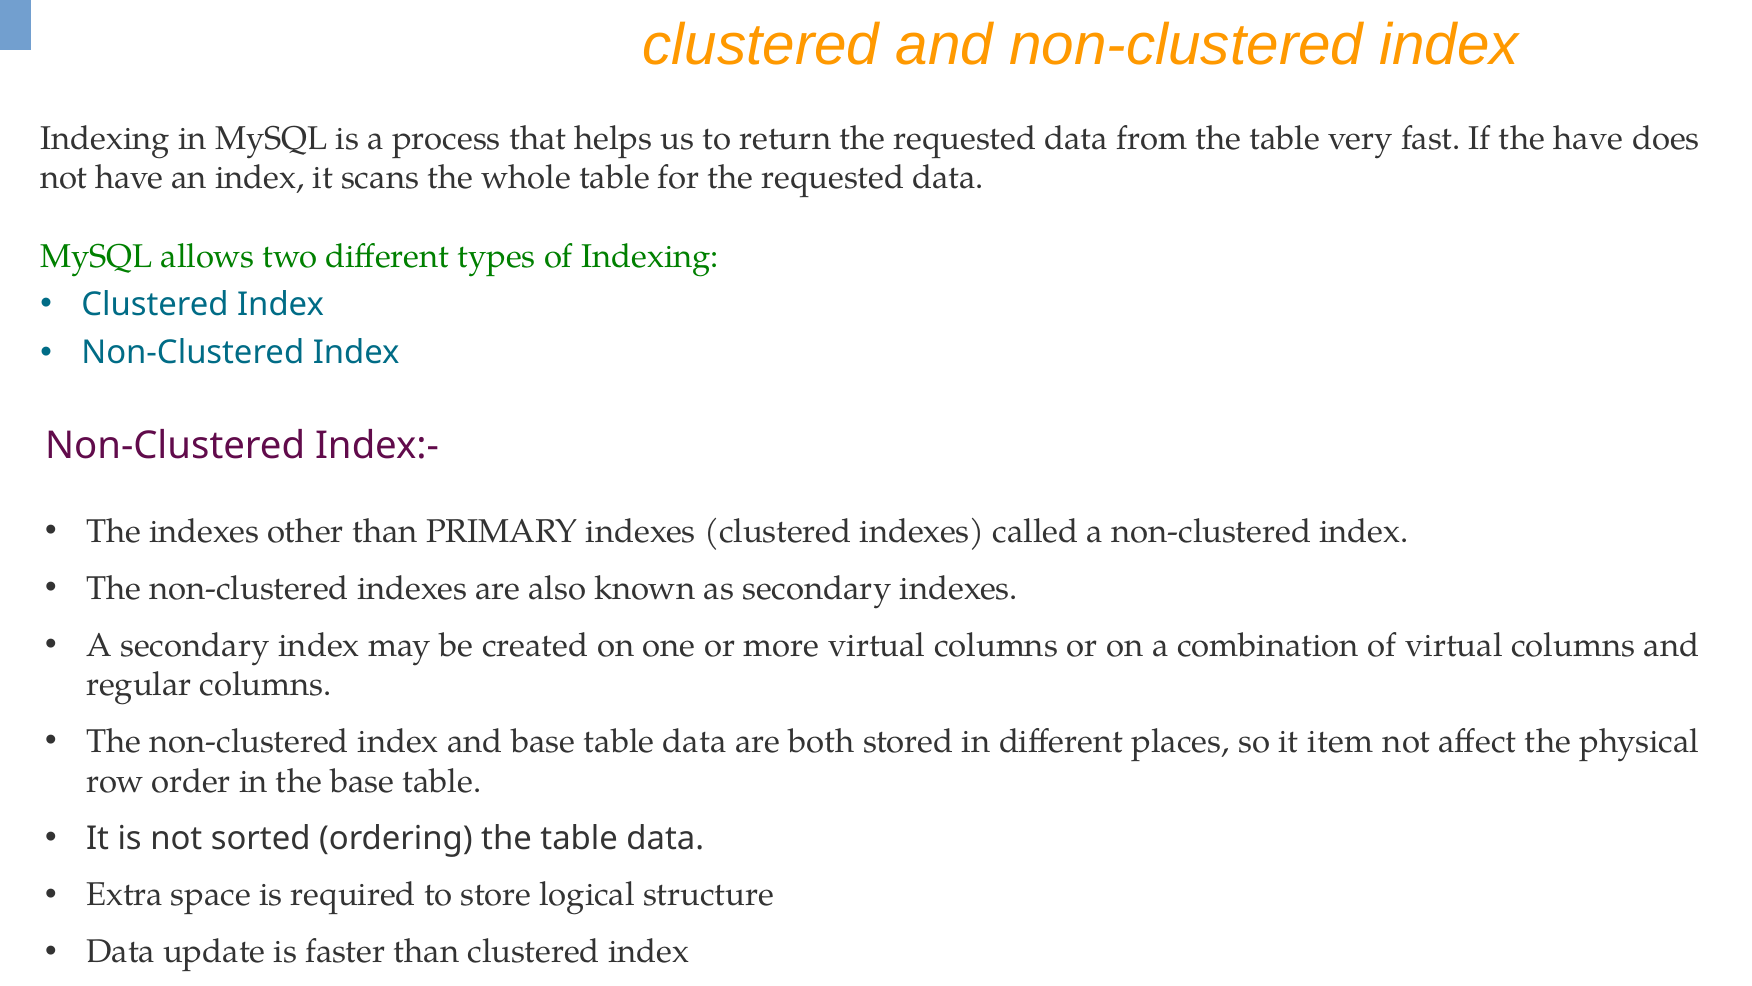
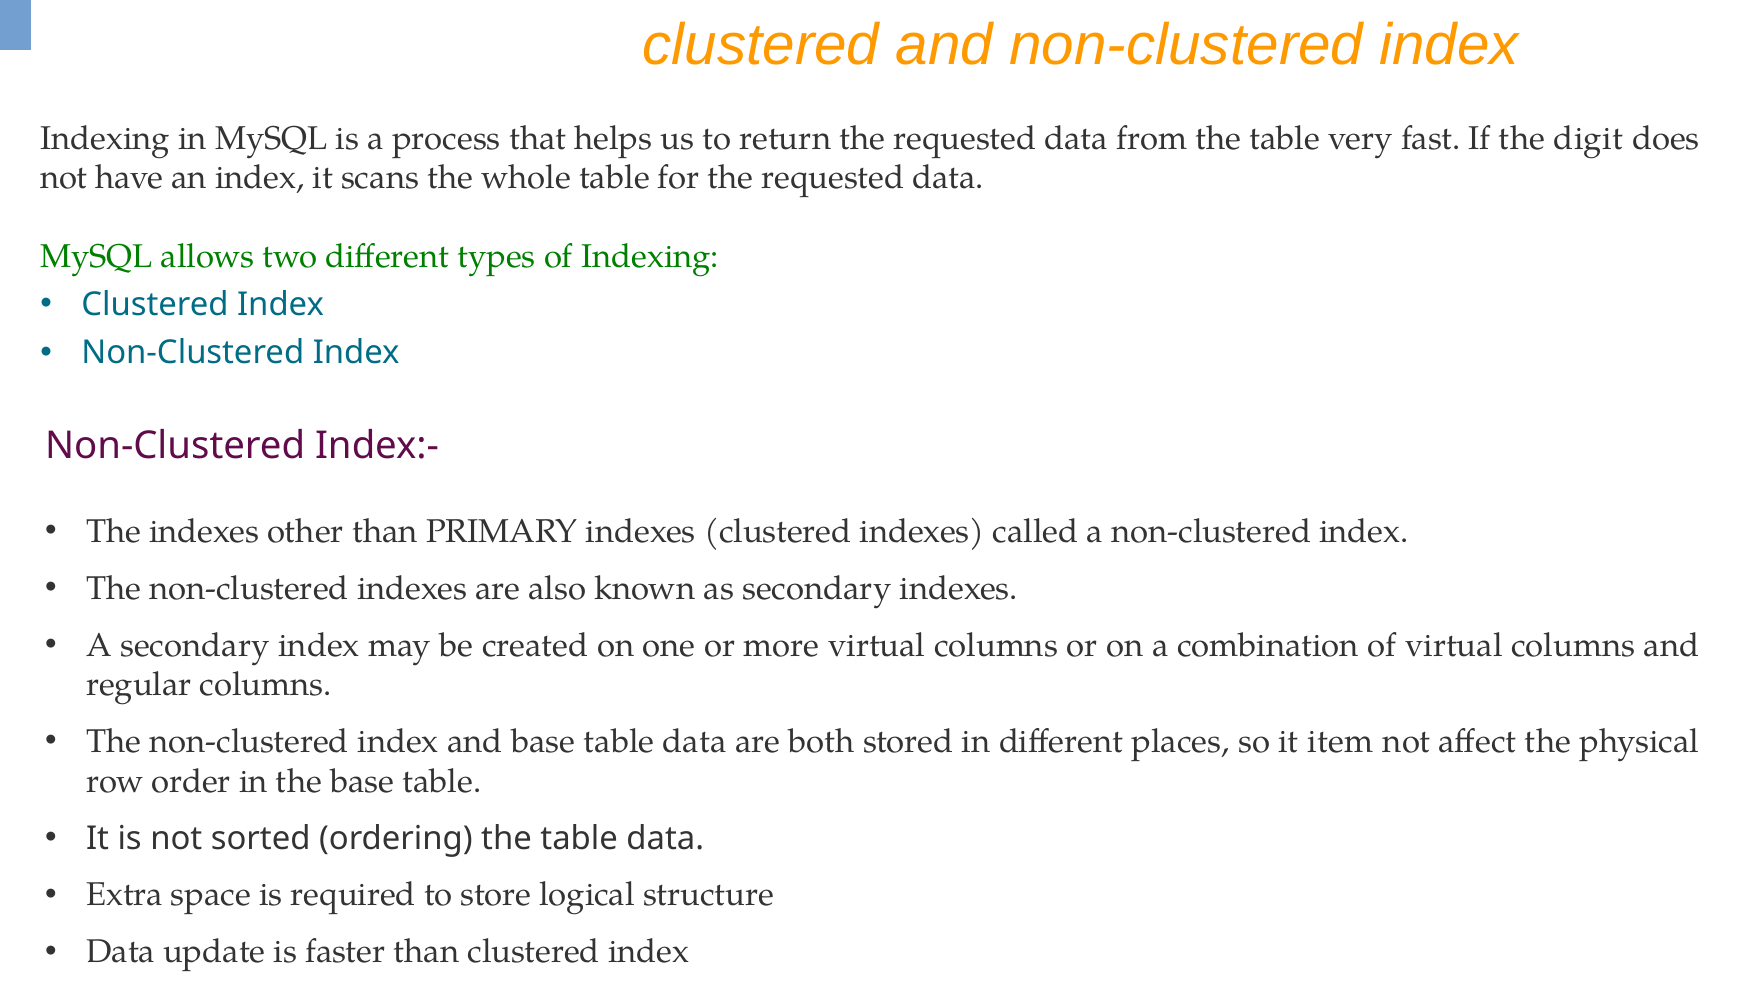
the have: have -> digit (1588, 138)
